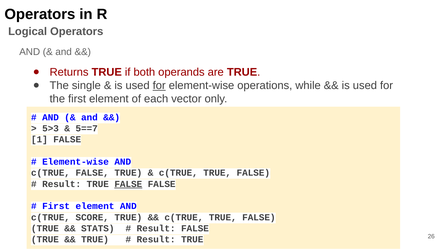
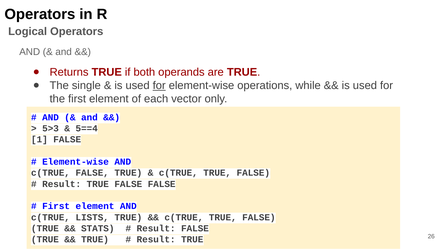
5==7: 5==7 -> 5==4 (87, 129)
FALSE underline: present -> none (128, 184)
SCORE: SCORE -> LISTS (92, 218)
